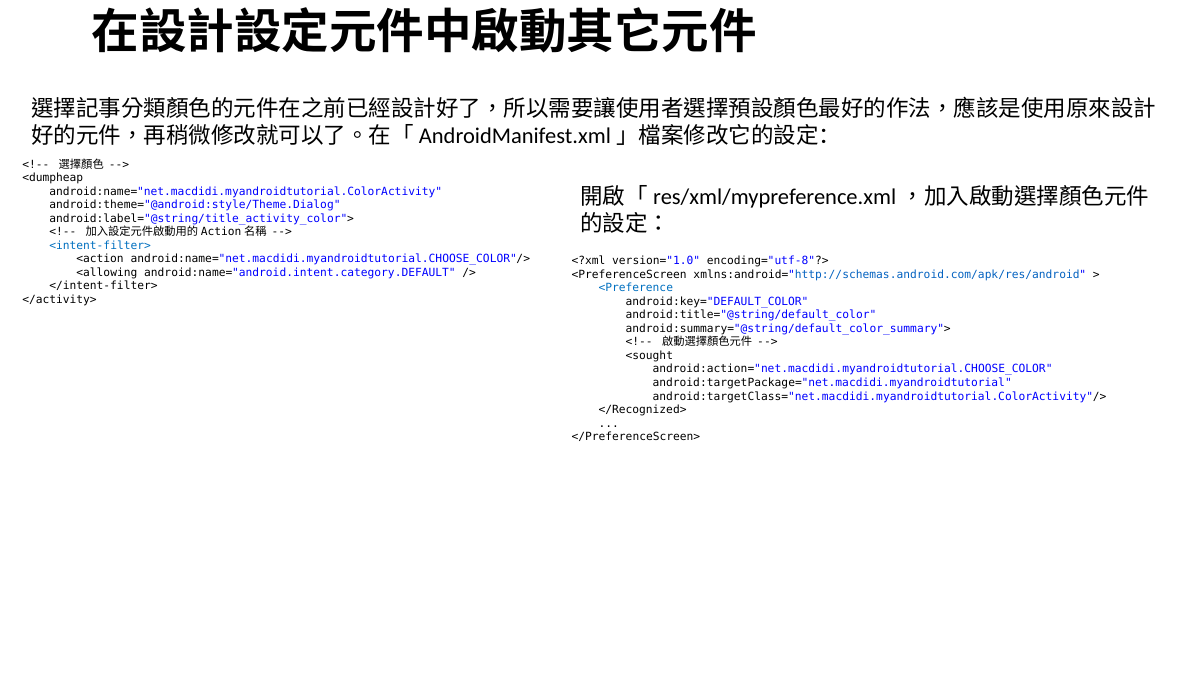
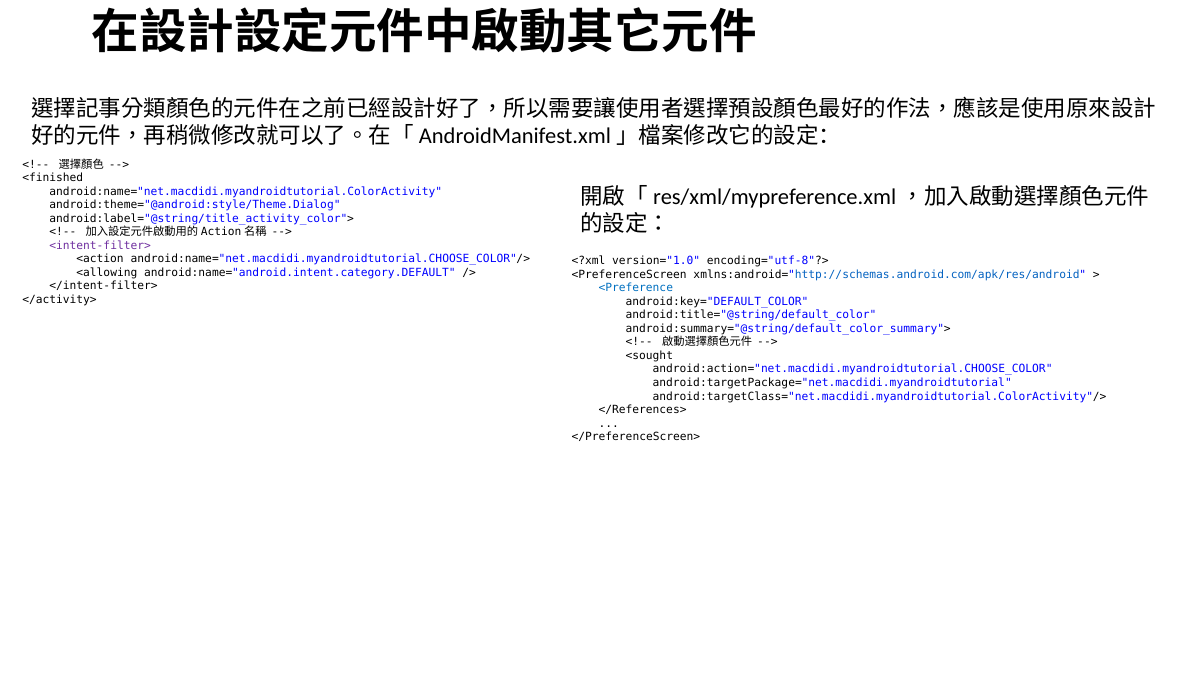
<dumpheap: <dumpheap -> <finished (53, 178)
<intent-filter> colour: blue -> purple (100, 246)
</Recognized>: </Recognized> -> </References> (643, 410)
